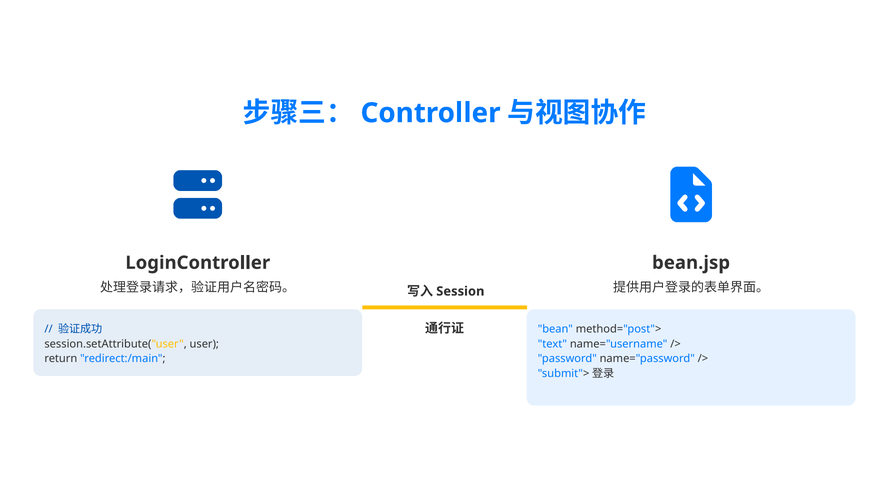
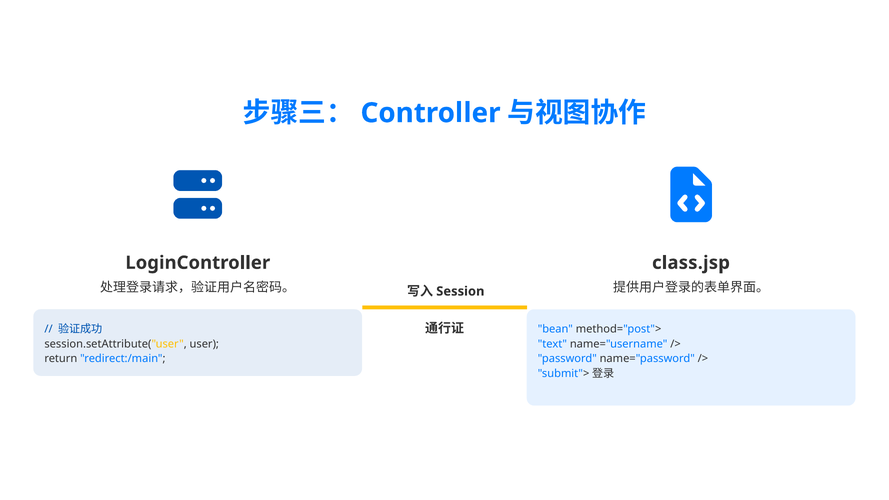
bean.jsp: bean.jsp -> class.jsp (691, 263)
